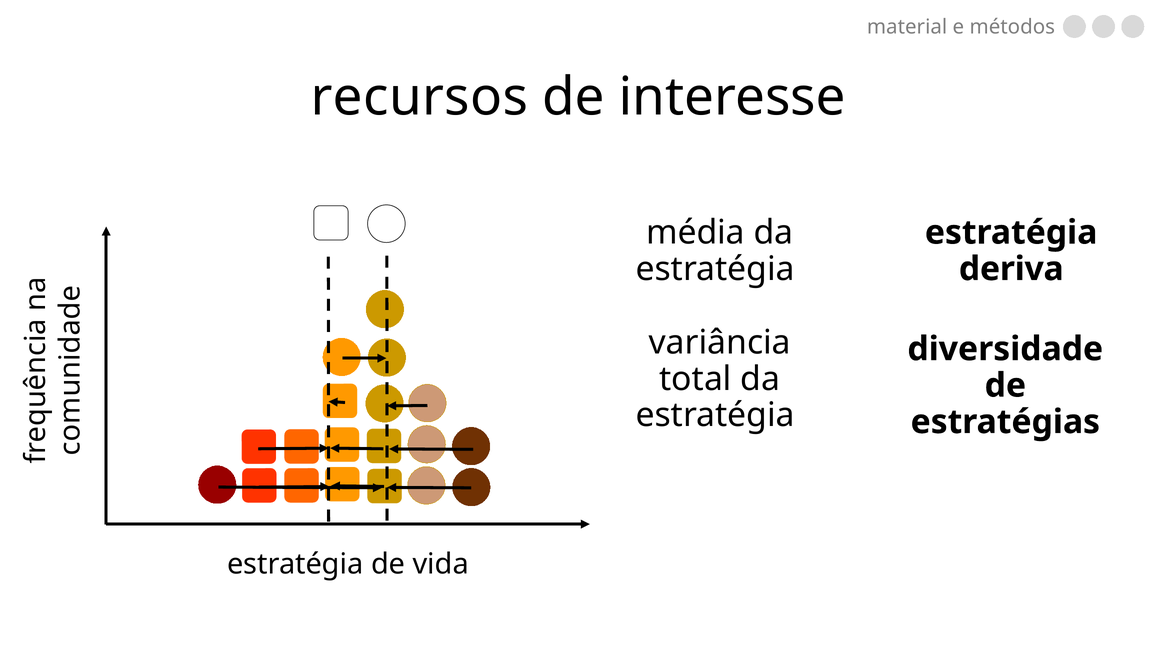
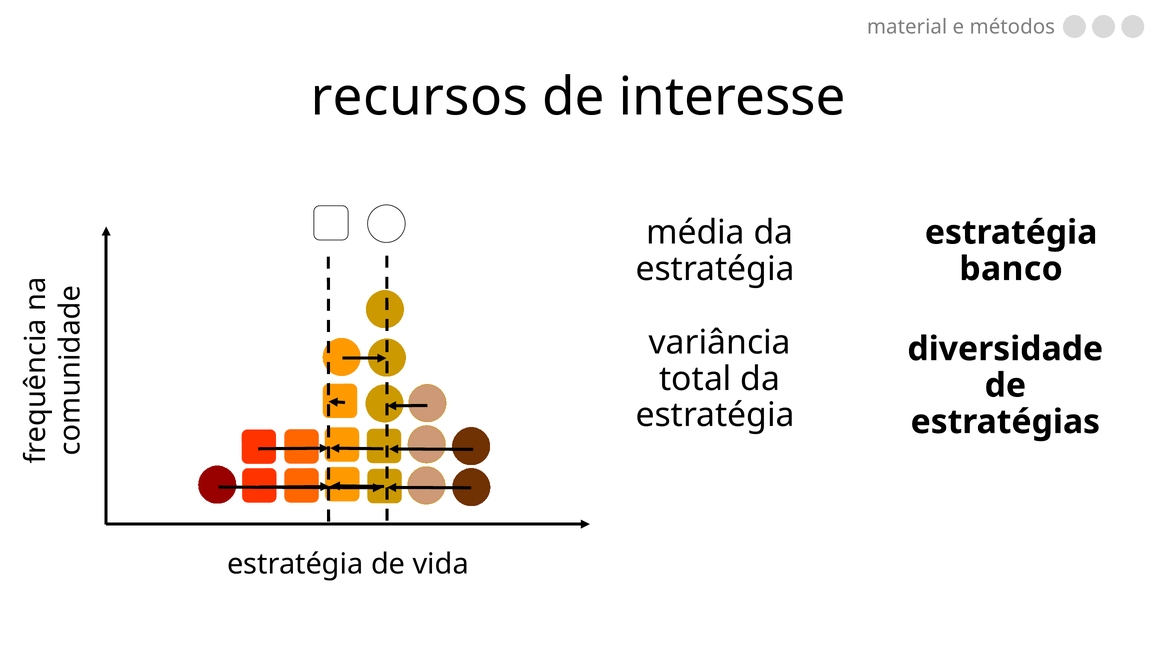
deriva: deriva -> banco (1011, 269)
